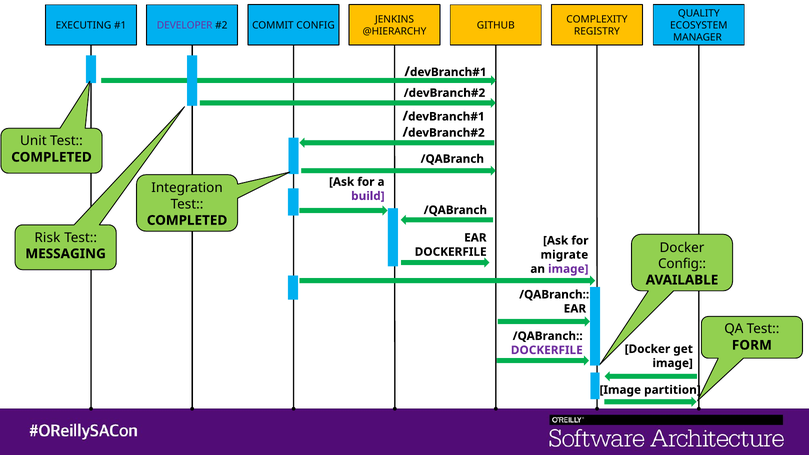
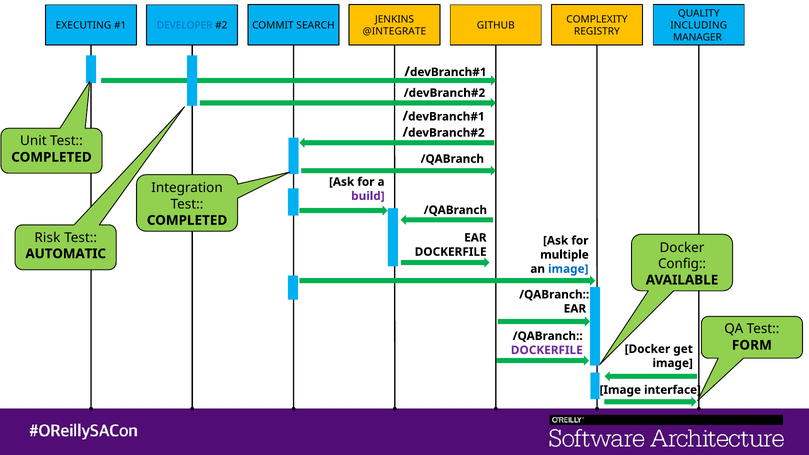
ECOSYSTEM: ECOSYSTEM -> INCLUDING (699, 26)
DEVELOPER colour: purple -> blue (185, 26)
COMMIT CONFIG: CONFIG -> SEARCH (316, 26)
@HIERARCHY: @HIERARCHY -> @INTEGRATE (394, 32)
MESSAGING: MESSAGING -> AUTOMATIC (66, 254)
migrate: migrate -> multiple (564, 255)
image colour: purple -> blue (568, 269)
partition: partition -> interface (673, 390)
